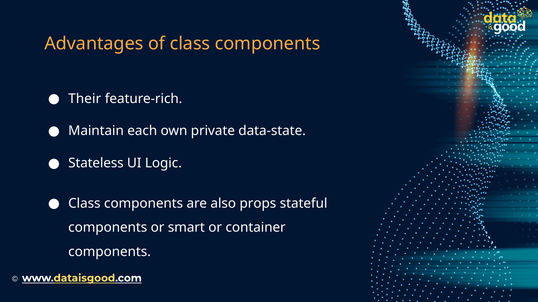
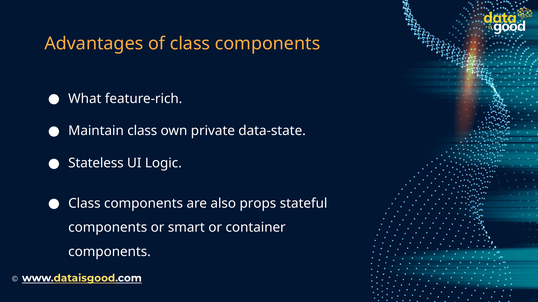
Their: Their -> What (85, 99)
Maintain each: each -> class (142, 131)
